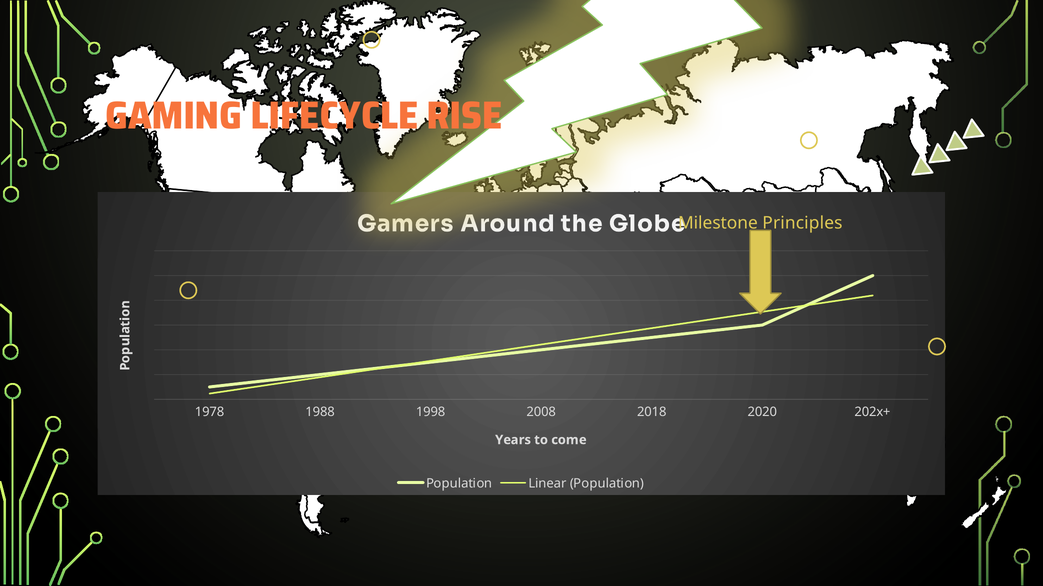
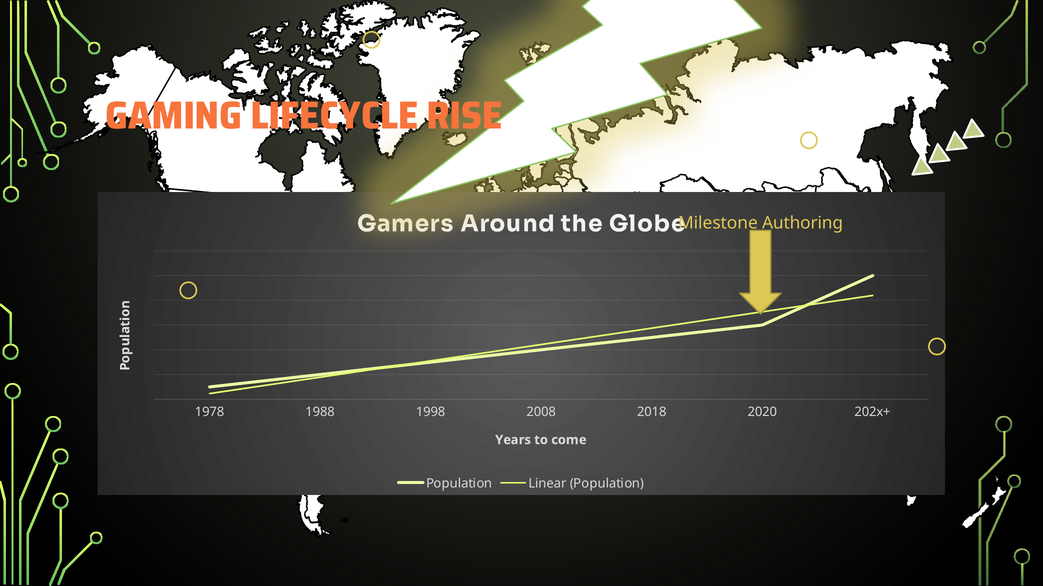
Principles: Principles -> Authoring (803, 223)
